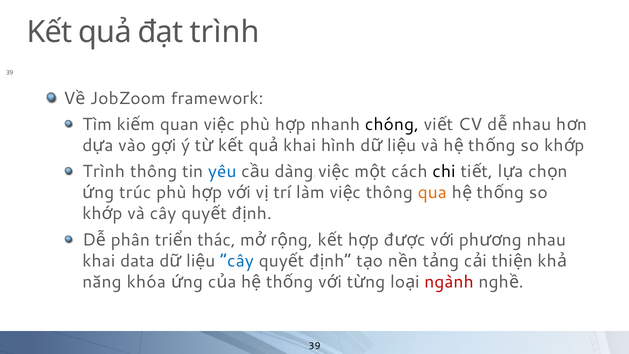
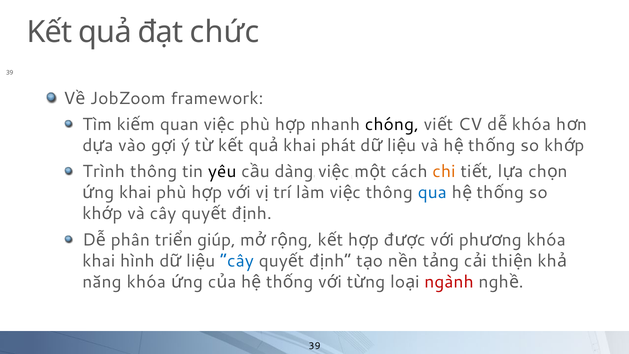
đạt trình: trình -> chức (225, 32)
nhau: nhau -> khóa (531, 124)
hình: hình -> phát (338, 145)
yêu colour: blue -> black (222, 172)
chi colour: black -> orange (444, 172)
trúc: trúc -> khai (135, 193)
qua colour: orange -> blue (432, 193)
thác: thác -> giúp (216, 240)
nhau: nhau -> khóa (546, 240)
data: data -> hình (137, 261)
